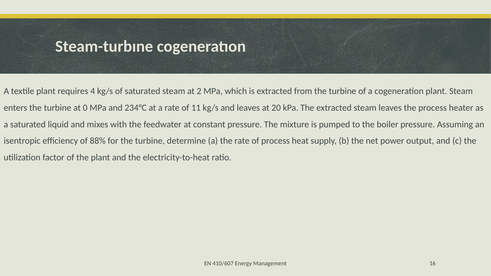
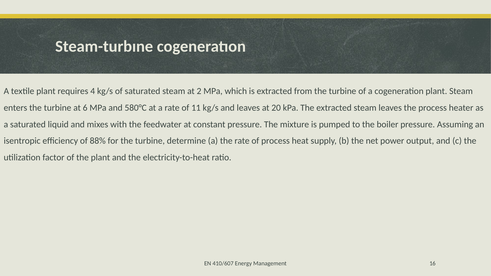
0: 0 -> 6 (85, 108)
234°C: 234°C -> 580°C (136, 108)
